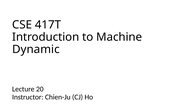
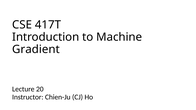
Dynamic: Dynamic -> Gradient (36, 49)
